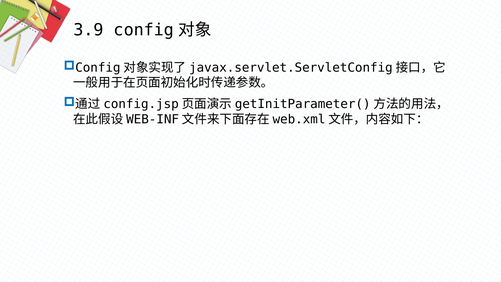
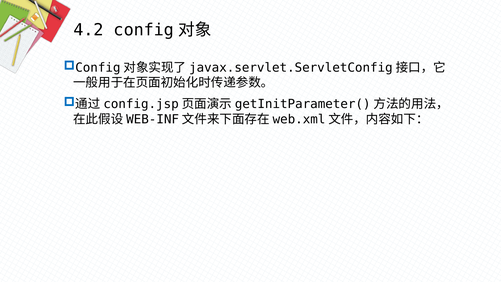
3.9: 3.9 -> 4.2 (89, 30)
